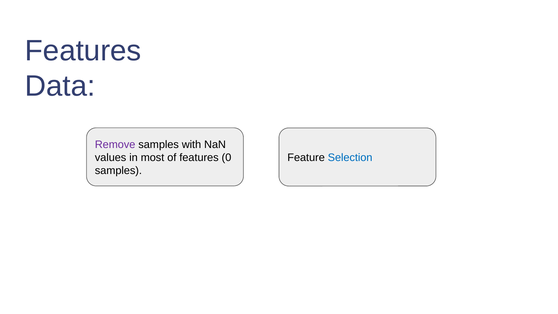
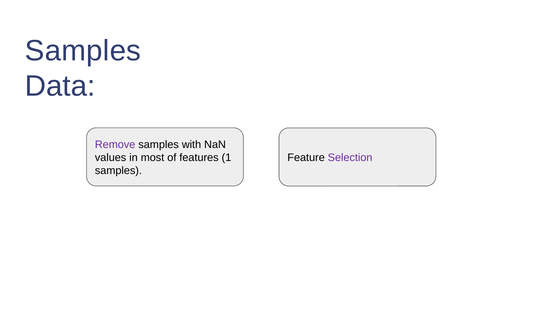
Features: Features -> Samples (83, 51)
0: 0 -> 1 (226, 158)
Selection colour: blue -> purple (350, 158)
